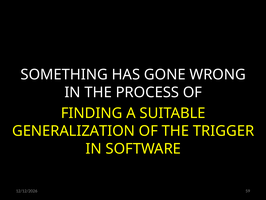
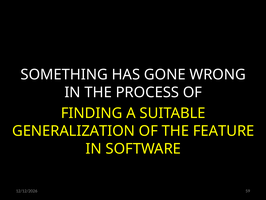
TRIGGER: TRIGGER -> FEATURE (224, 131)
